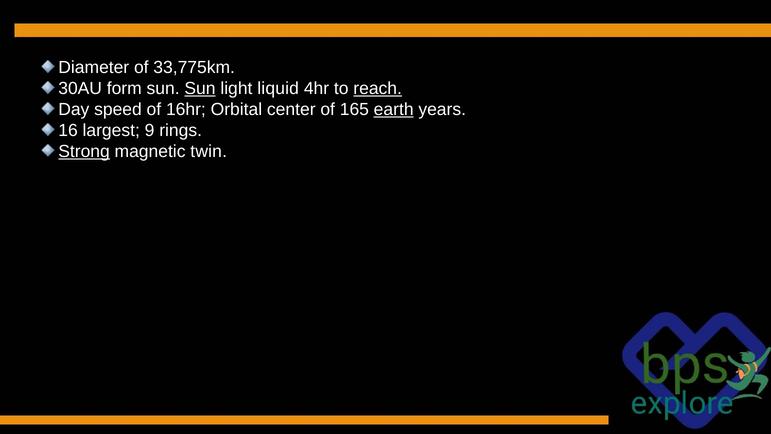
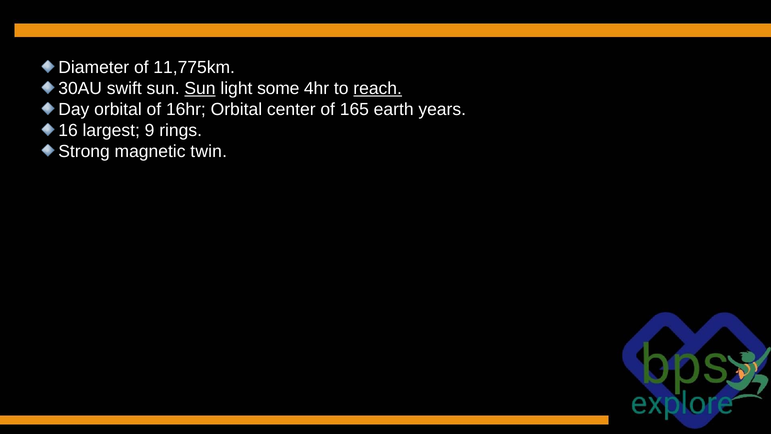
33,775km: 33,775km -> 11,775km (194, 68)
form: form -> swift (124, 89)
liquid: liquid -> some (278, 89)
Day speed: speed -> orbital (118, 110)
earth underline: present -> none (394, 110)
Strong underline: present -> none (84, 152)
